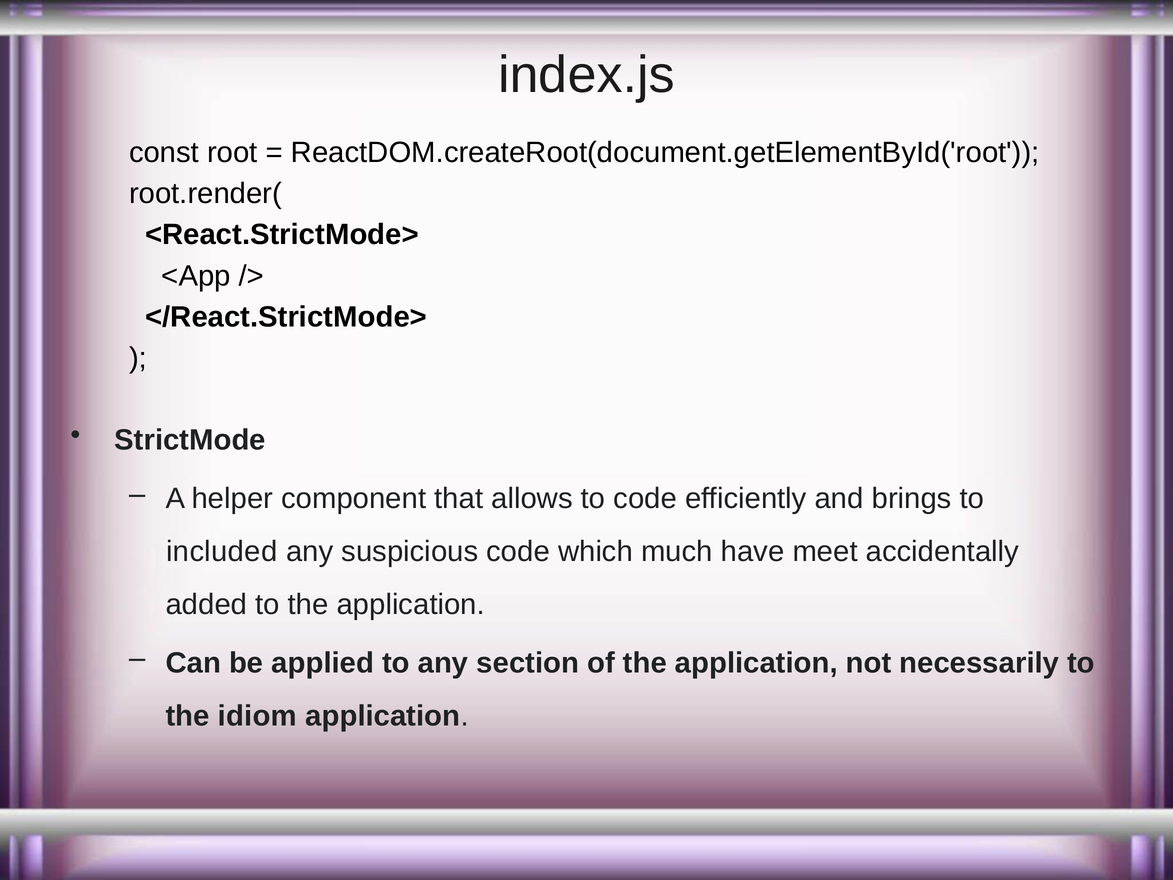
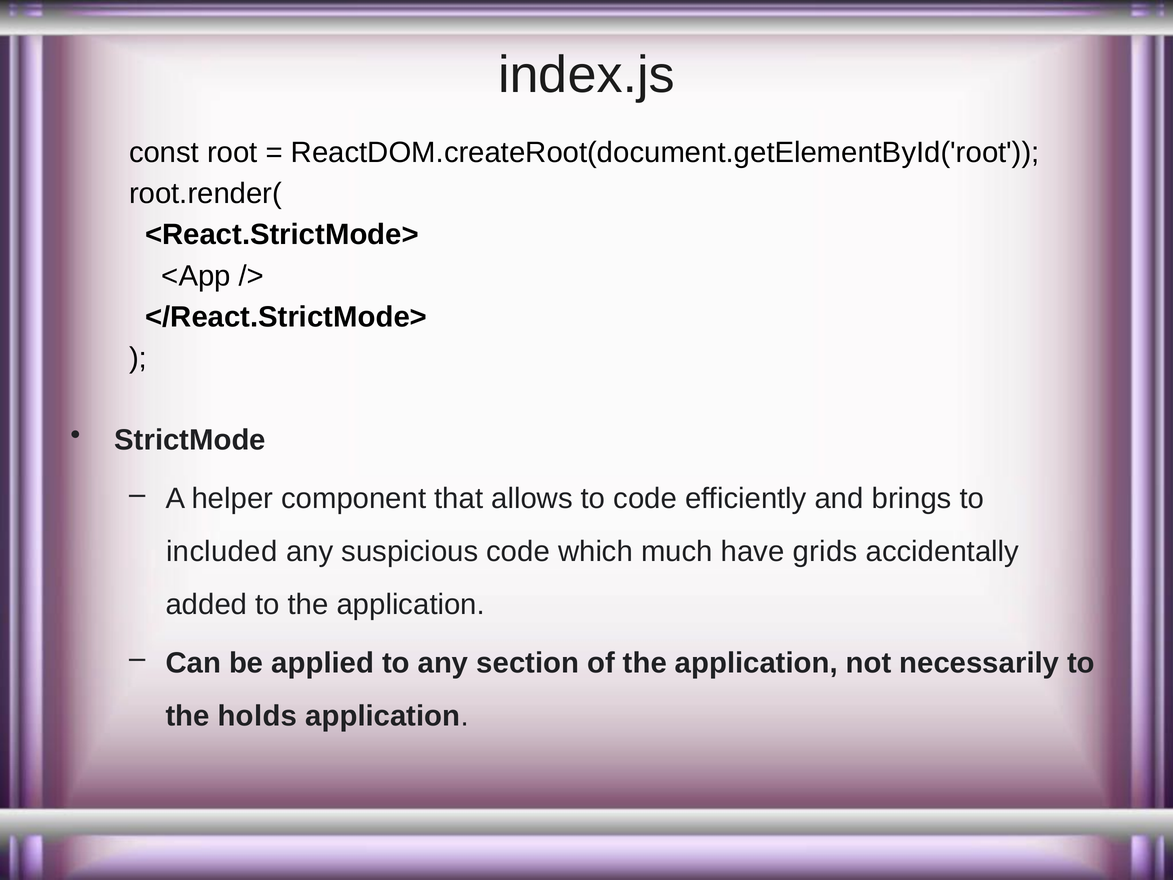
meet: meet -> grids (825, 551)
idiom: idiom -> holds (257, 716)
